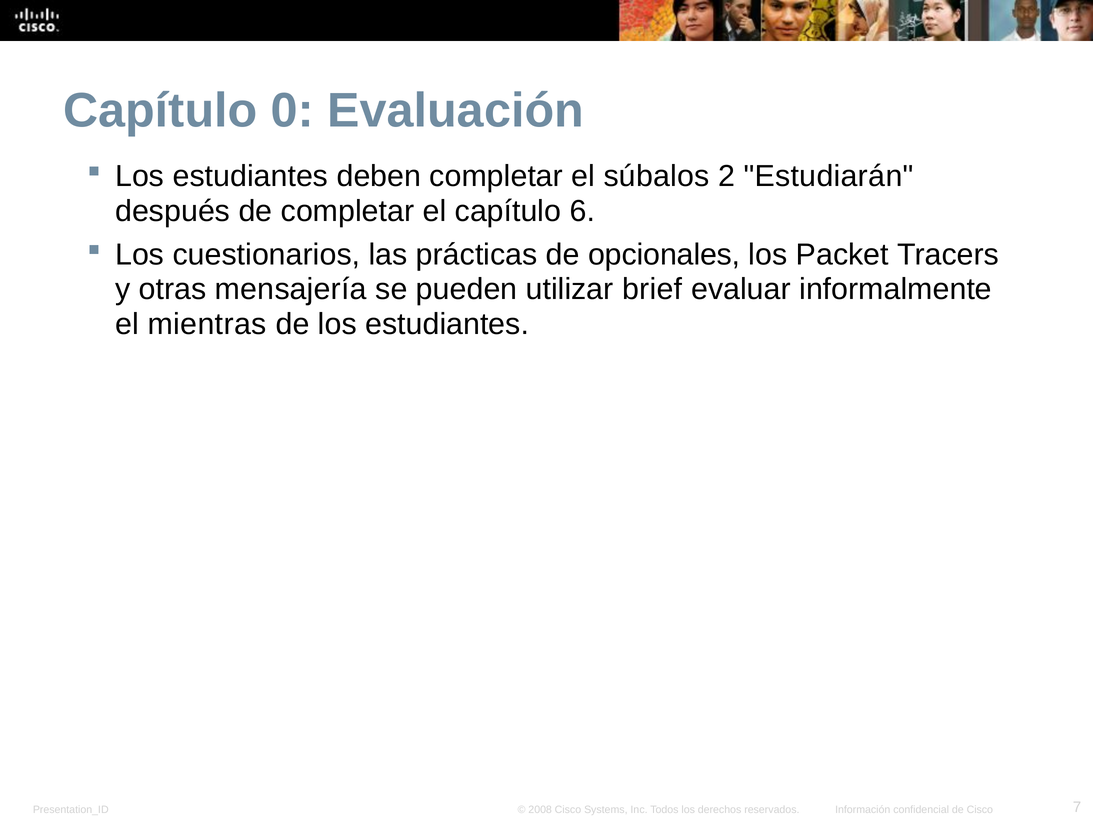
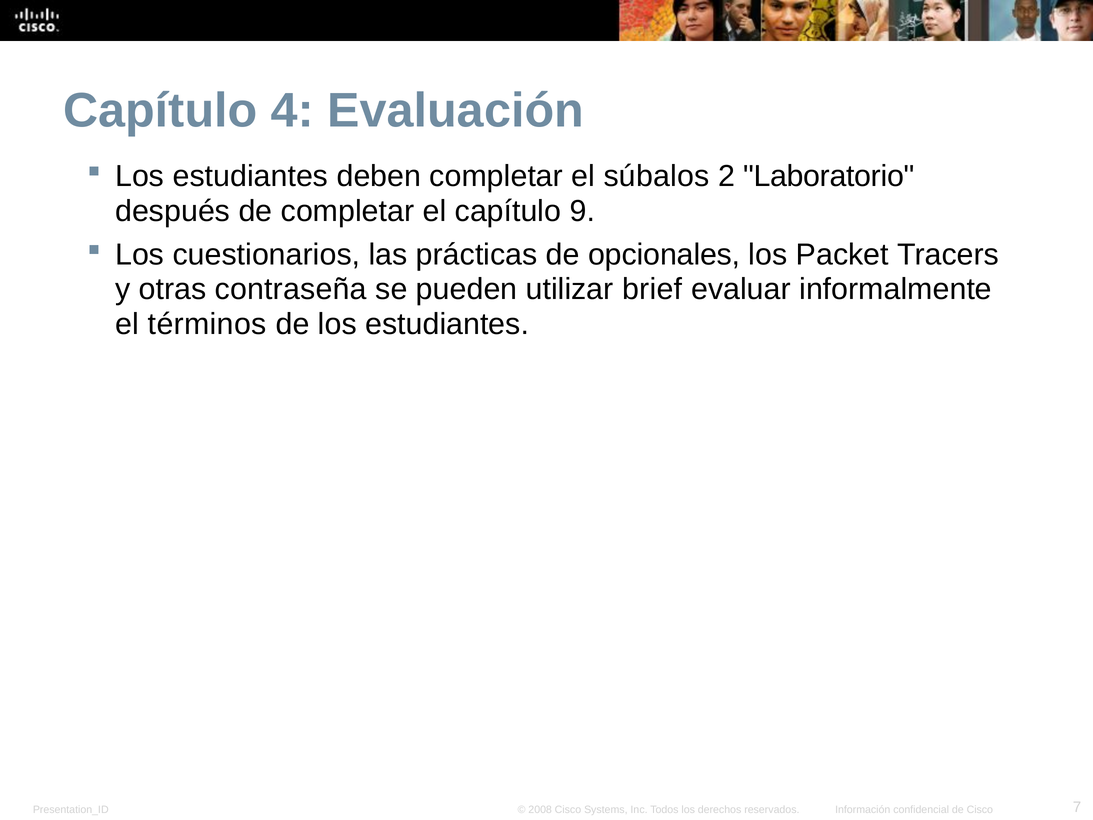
0: 0 -> 4 (292, 110)
Estudiarán: Estudiarán -> Laboratorio (829, 176)
6: 6 -> 9 (582, 211)
mensajería: mensajería -> contraseña (291, 289)
mientras: mientras -> términos (207, 324)
